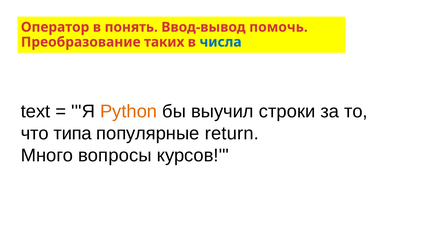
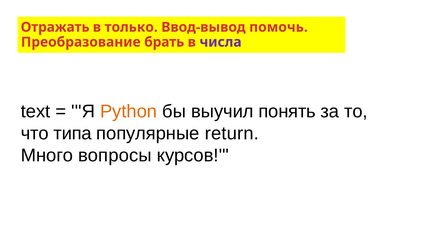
Оператор: Оператор -> Отражать (55, 27)
понять: понять -> только (131, 27)
таких: таких -> брать (164, 42)
числа colour: blue -> purple (221, 42)
строки: строки -> понять (287, 111)
